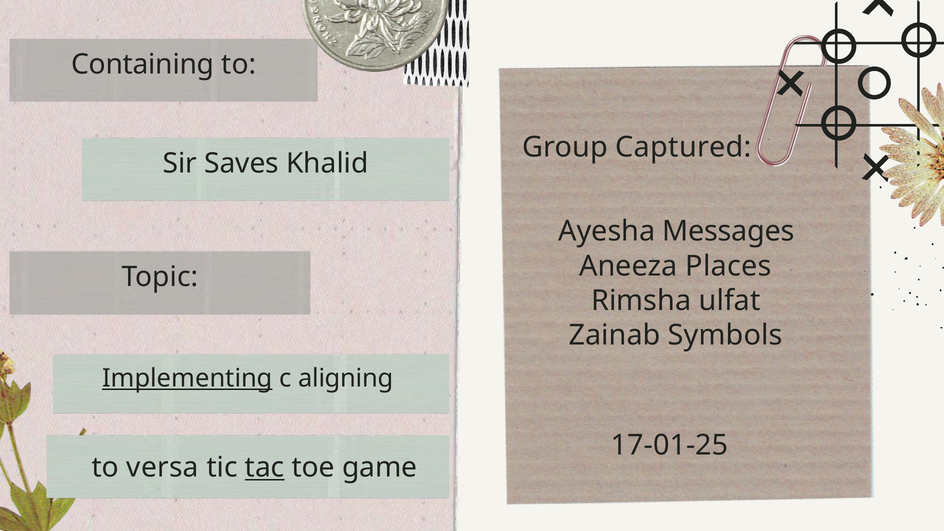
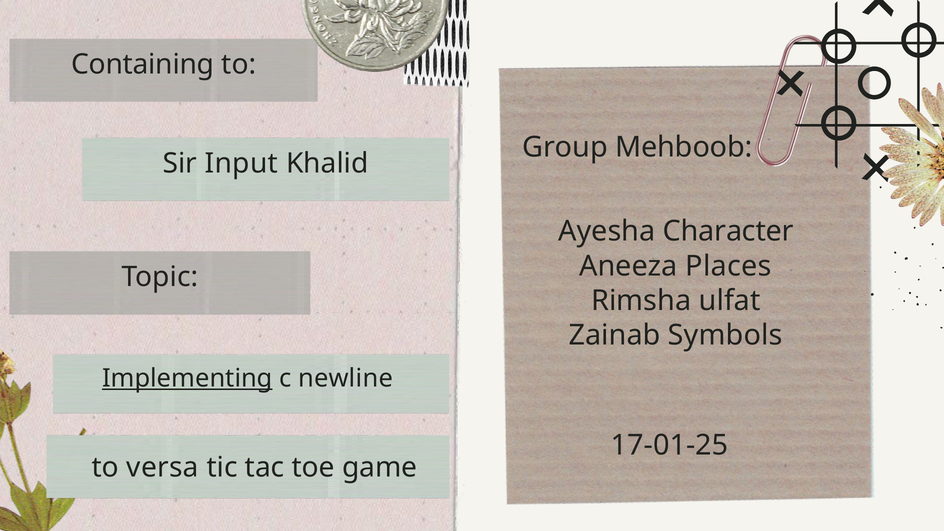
Captured: Captured -> Mehboob (684, 147)
Saves: Saves -> Input (241, 163)
Messages: Messages -> Character (728, 231)
aligning: aligning -> newline (346, 378)
tac underline: present -> none (265, 468)
